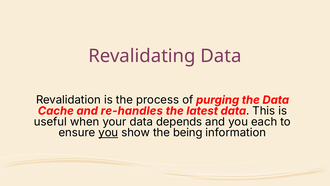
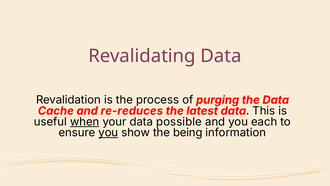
re-handles: re-handles -> re-reduces (132, 111)
when underline: none -> present (85, 122)
depends: depends -> possible (179, 122)
